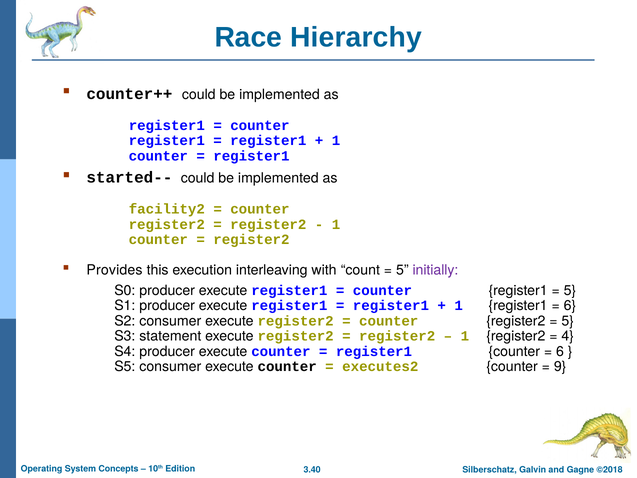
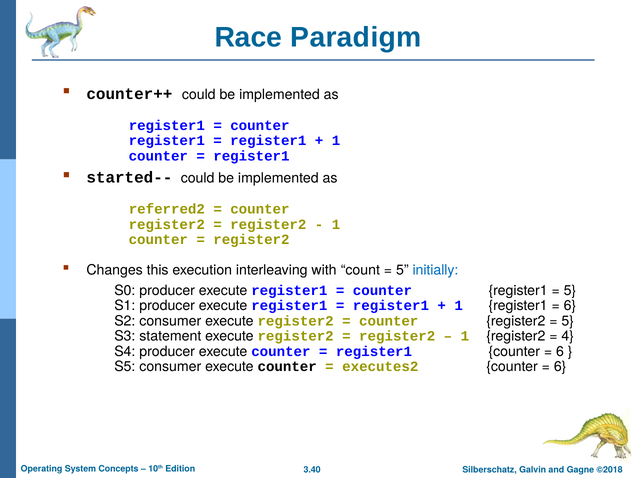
Hierarchy: Hierarchy -> Paradigm (356, 38)
facility2: facility2 -> referred2 (167, 209)
Provides: Provides -> Changes (115, 270)
initially colour: purple -> blue (435, 270)
9: 9 -> 6 (560, 367)
